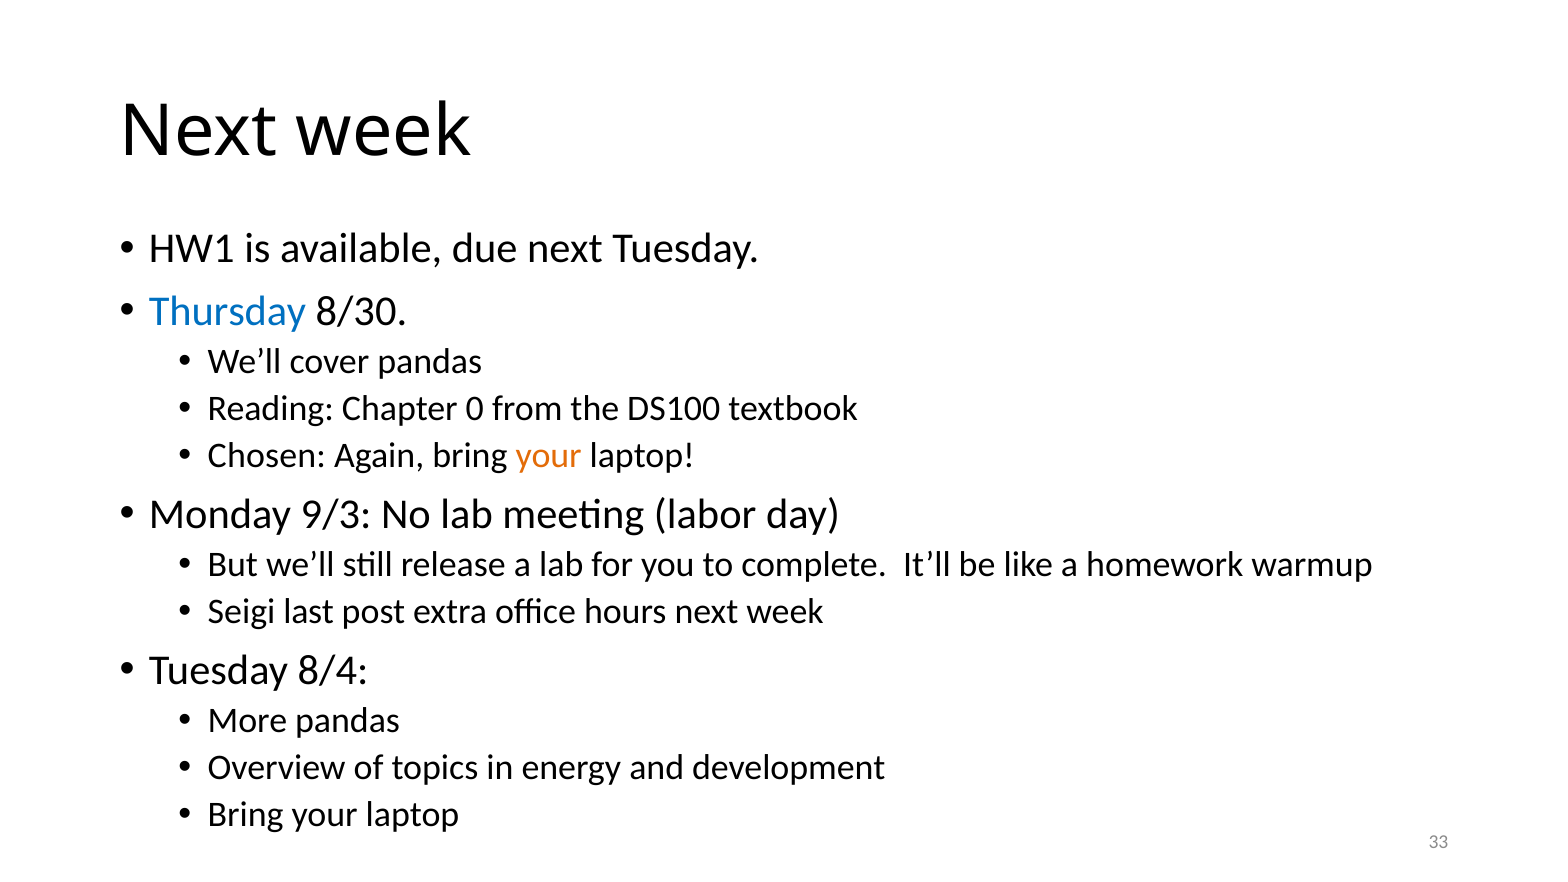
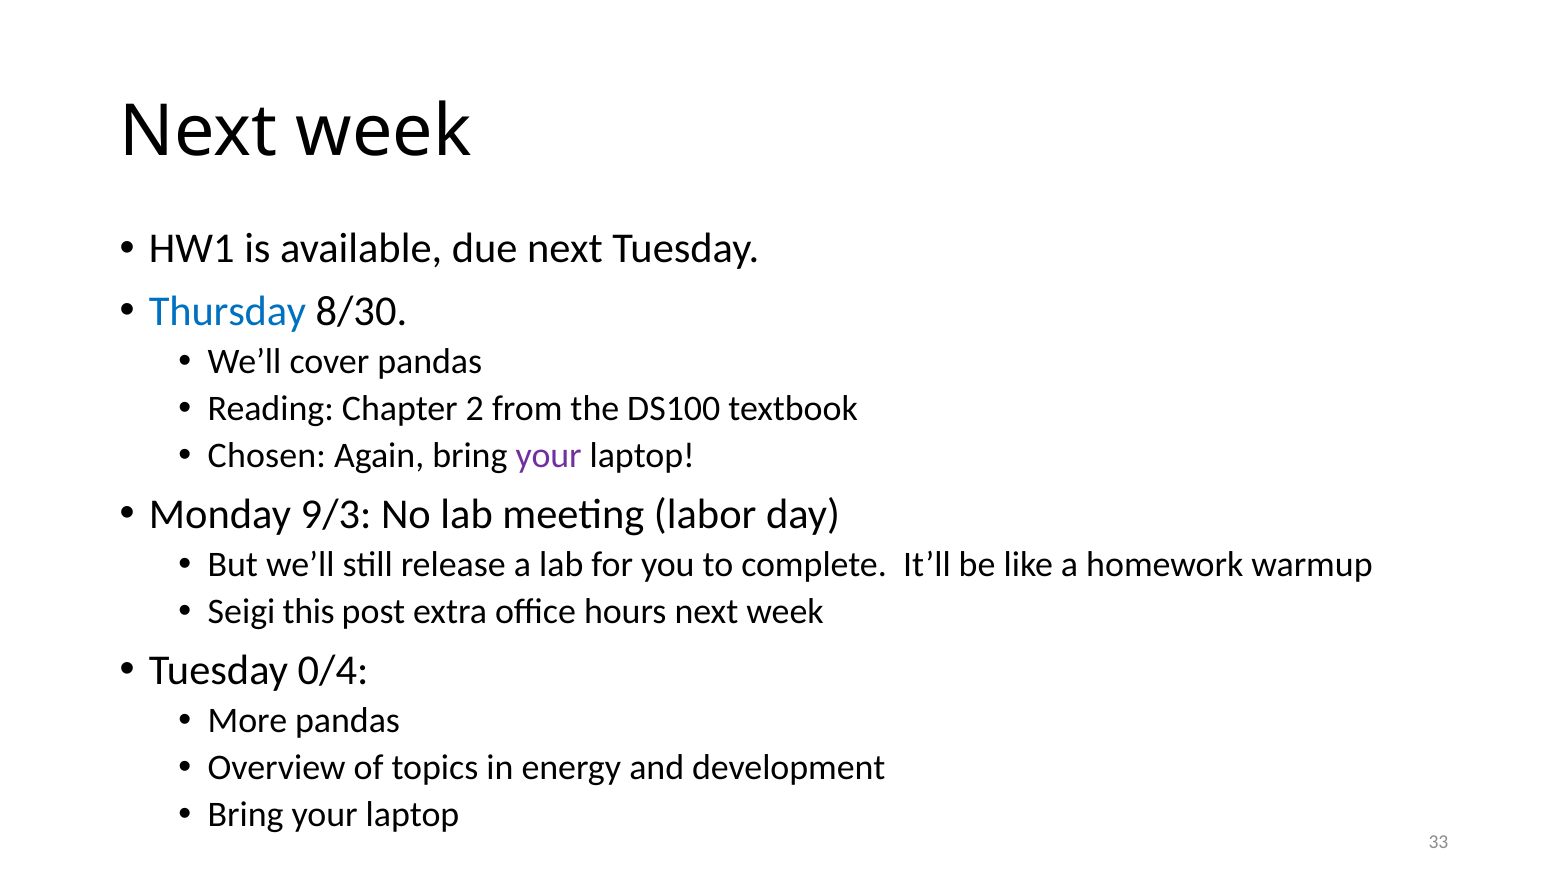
0: 0 -> 2 (475, 409)
your colour: orange -> purple (549, 455)
last: last -> this (309, 612)
8/4: 8/4 -> 0/4 (333, 670)
